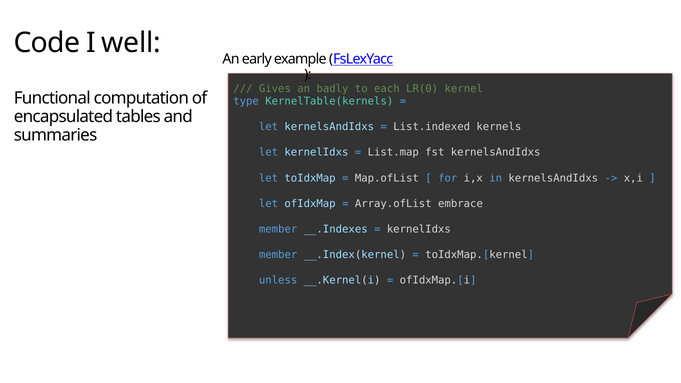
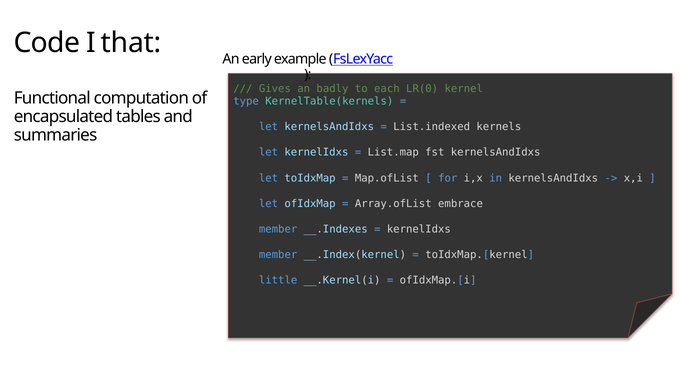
well: well -> that (131, 43)
unless: unless -> little (278, 280)
